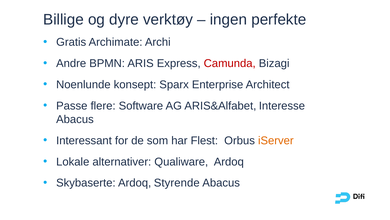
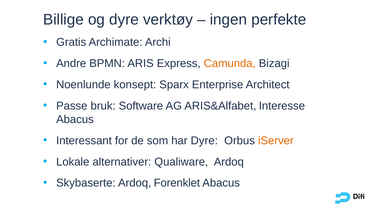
Camunda colour: red -> orange (230, 63)
flere: flere -> bruk (103, 106)
har Flest: Flest -> Dyre (204, 140)
Styrende: Styrende -> Forenklet (177, 182)
